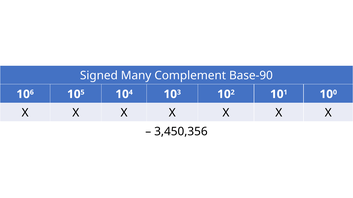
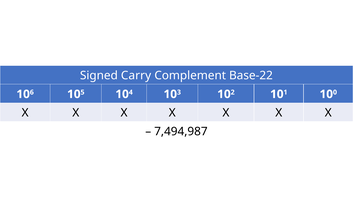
Many: Many -> Carry (136, 76)
Base-90: Base-90 -> Base-22 (251, 76)
3,450,356: 3,450,356 -> 7,494,987 (181, 132)
